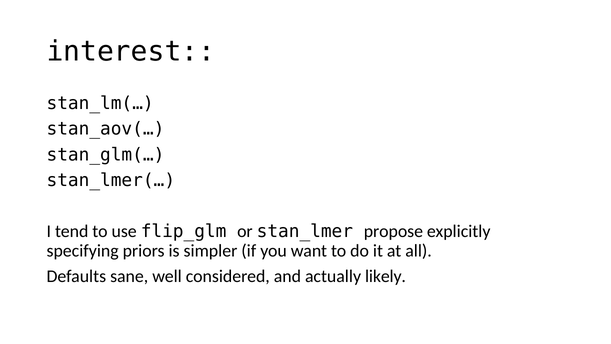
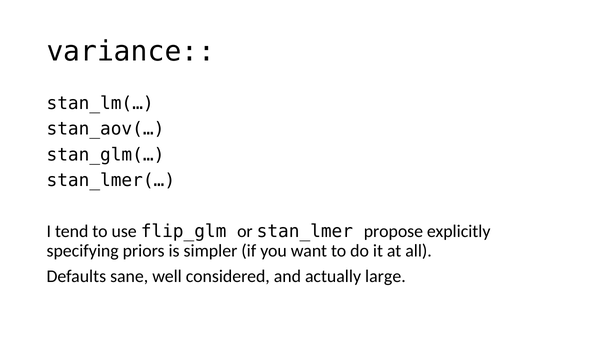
interest: interest -> variance (131, 51)
likely: likely -> large (385, 276)
